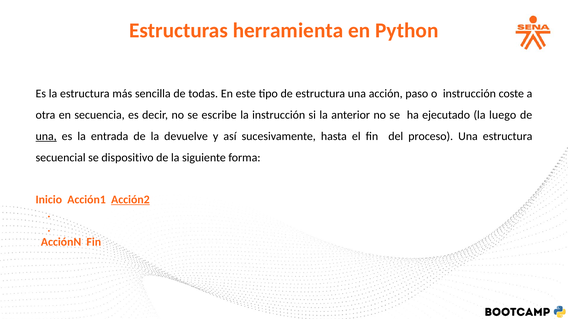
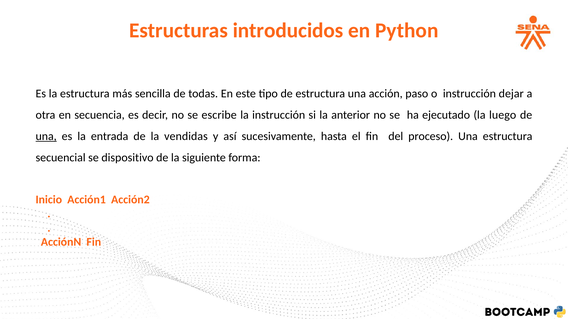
herramienta: herramienta -> introducidos (288, 31)
coste: coste -> dejar (511, 94)
devuelve: devuelve -> vendidas (186, 136)
Acción2 underline: present -> none (130, 200)
